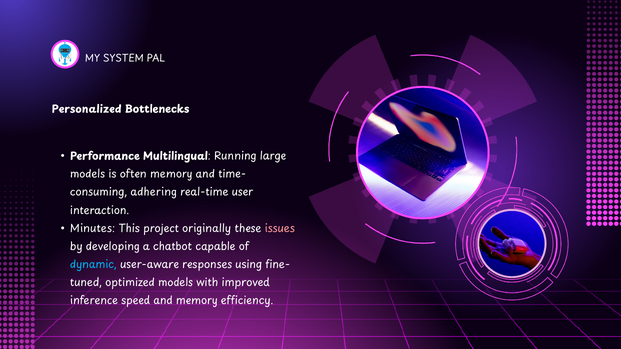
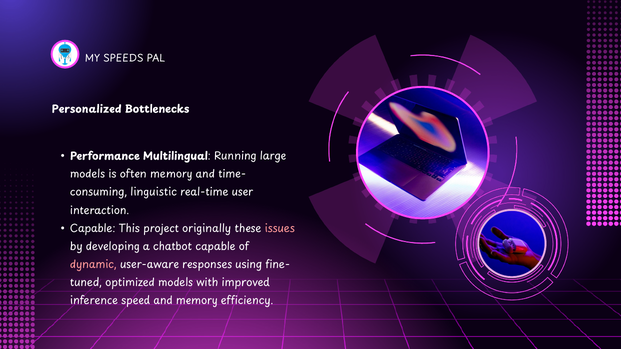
SYSTEM: SYSTEM -> SPEEDS (123, 58)
adhering: adhering -> linguistic (154, 193)
Minutes: Minutes -> Capable (93, 229)
dynamic colour: light blue -> pink (93, 265)
